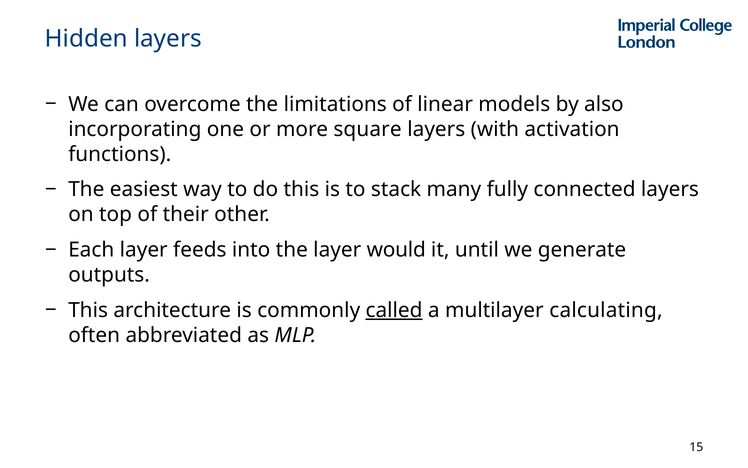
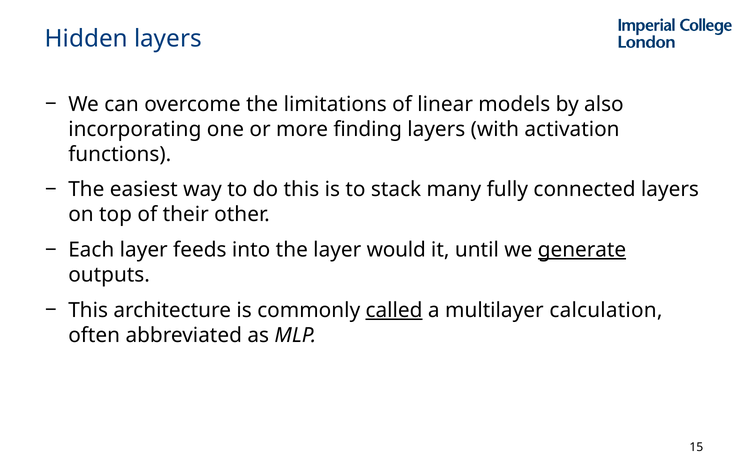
square: square -> finding (368, 129)
generate underline: none -> present (582, 250)
calculating: calculating -> calculation (606, 310)
